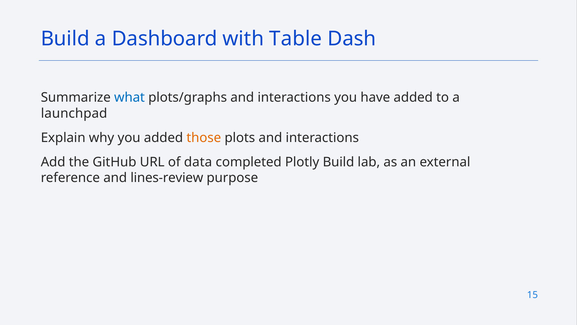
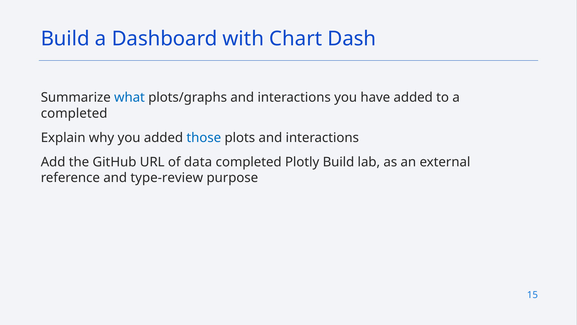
Table: Table -> Chart (296, 39)
launchpad: launchpad -> completed (74, 113)
those colour: orange -> blue (204, 138)
lines-review: lines-review -> type-review (167, 178)
